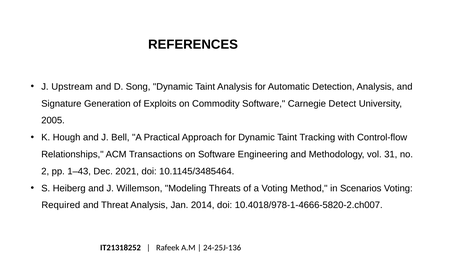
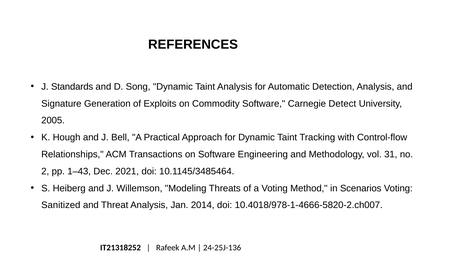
Upstream: Upstream -> Standards (72, 87)
Required: Required -> Sanitized (61, 205)
